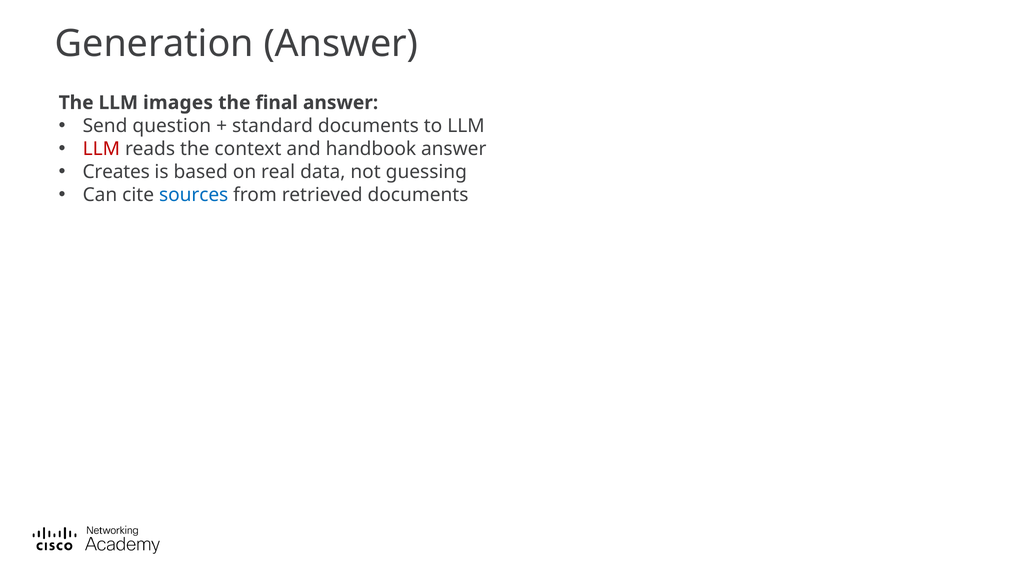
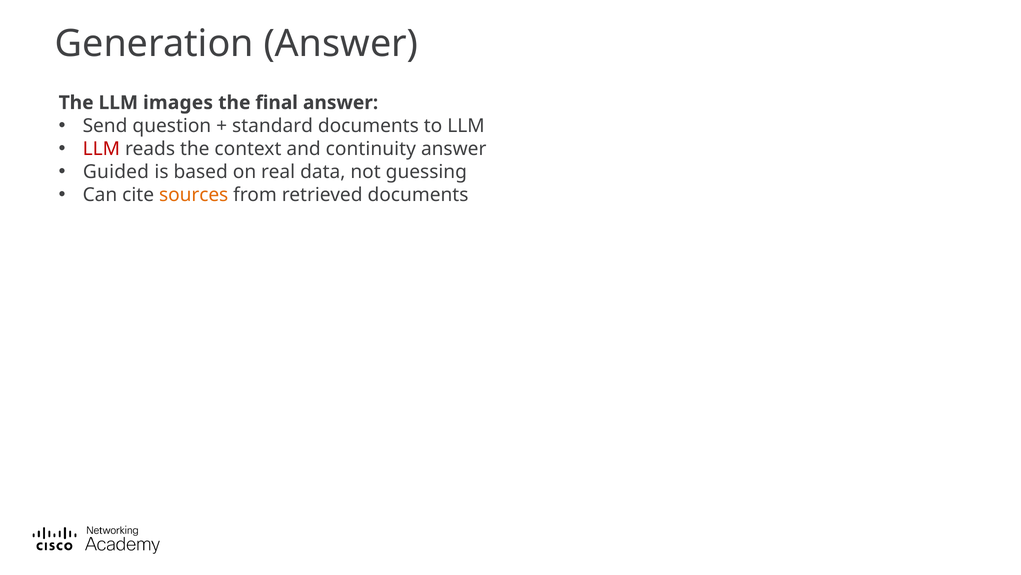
handbook: handbook -> continuity (371, 149)
Creates: Creates -> Guided (116, 172)
sources colour: blue -> orange (194, 195)
